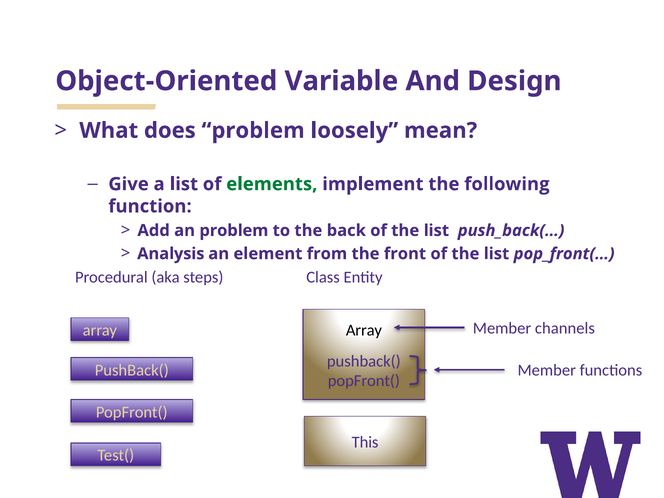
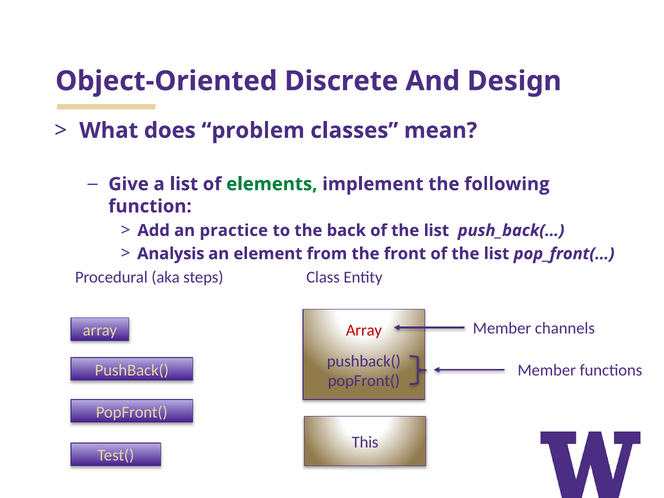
Variable: Variable -> Discrete (341, 81)
loosely: loosely -> classes (354, 131)
an problem: problem -> practice (234, 231)
Array colour: black -> red (364, 330)
